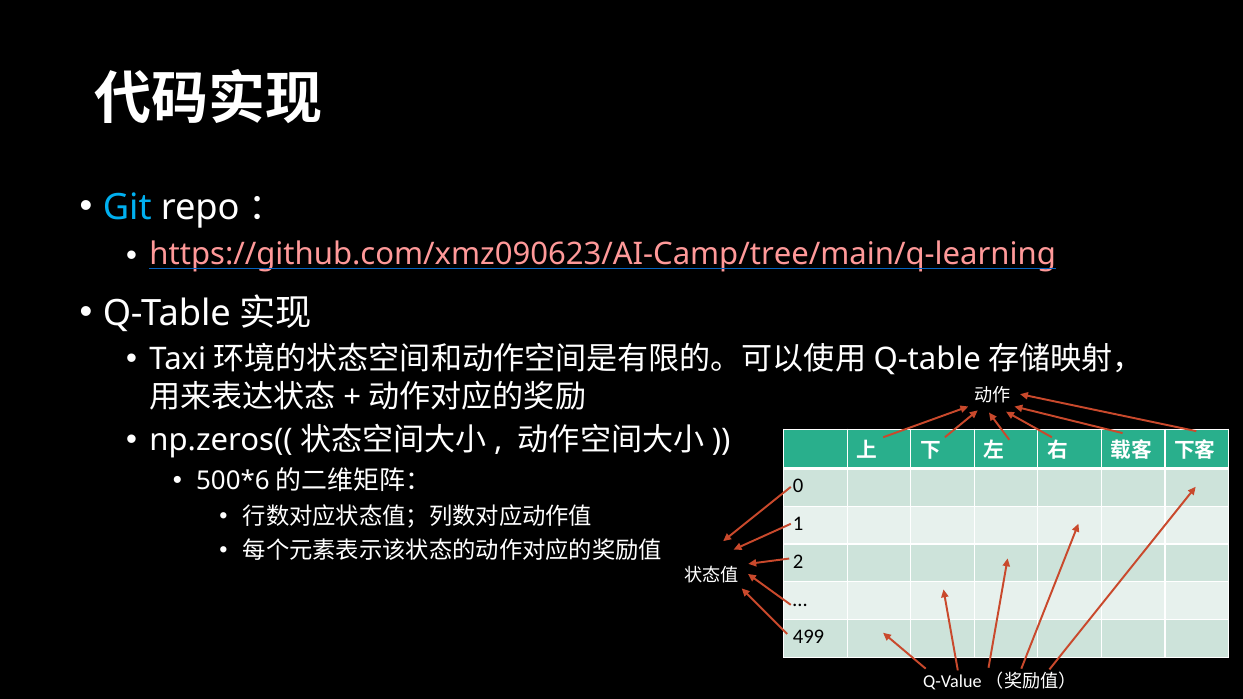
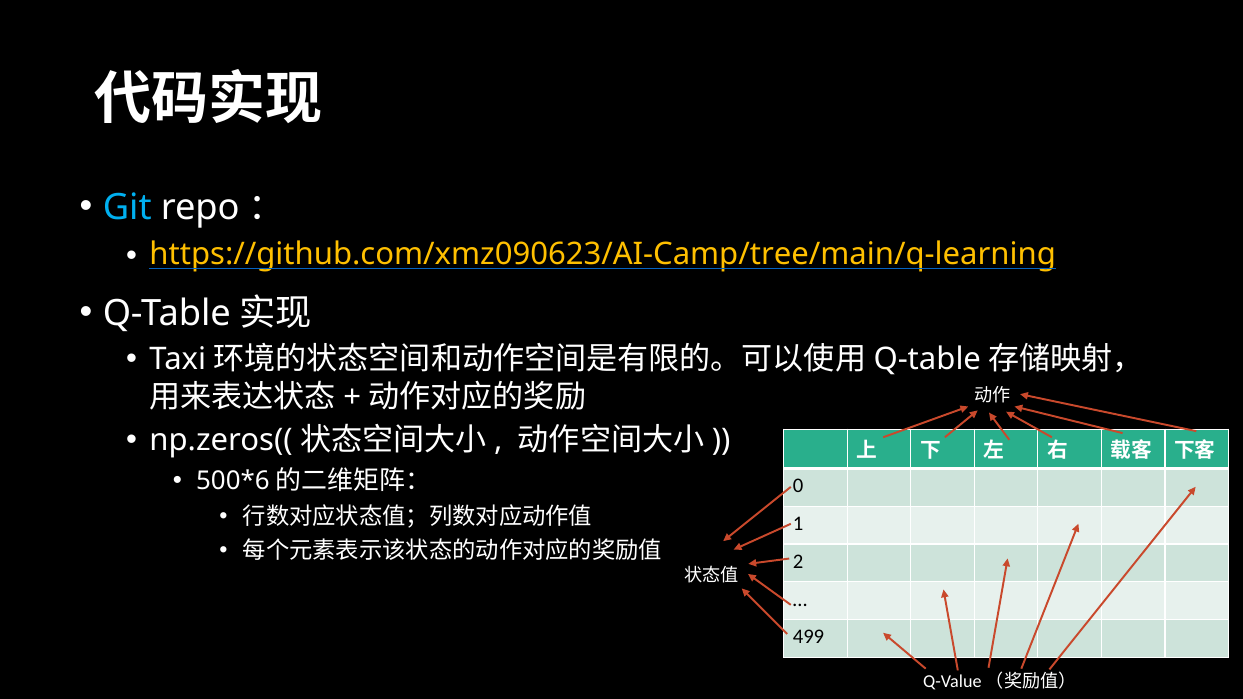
https://github.com/xmz090623/AI-Camp/tree/main/q-learning colour: pink -> yellow (603, 255)
